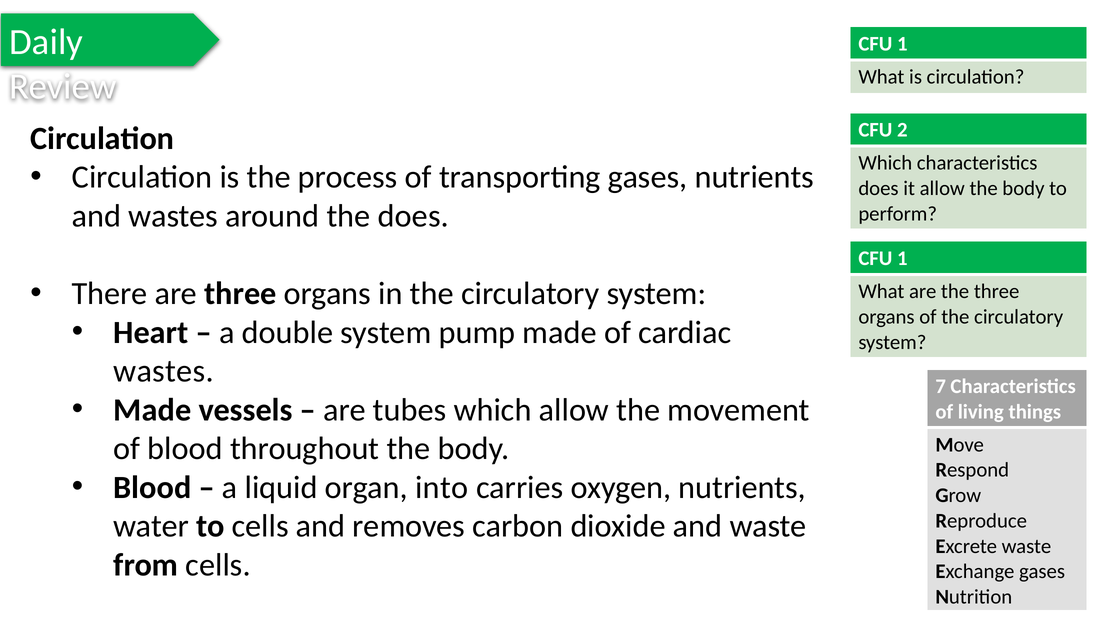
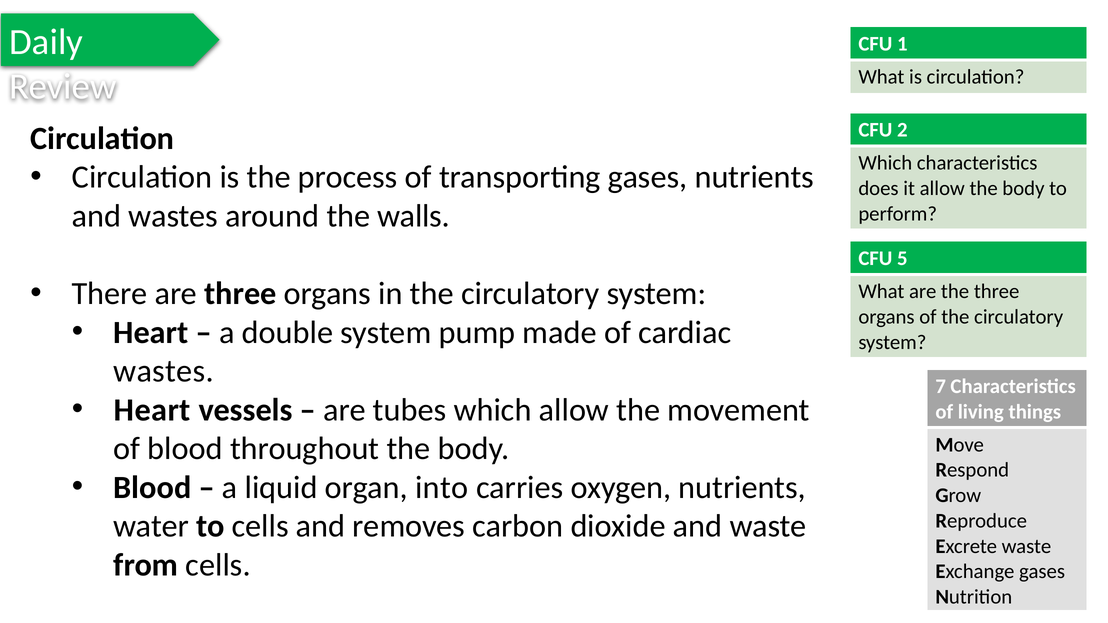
the does: does -> walls (413, 216)
1: 1 -> 5 (902, 258)
Made: Made -> Heart (152, 410)
